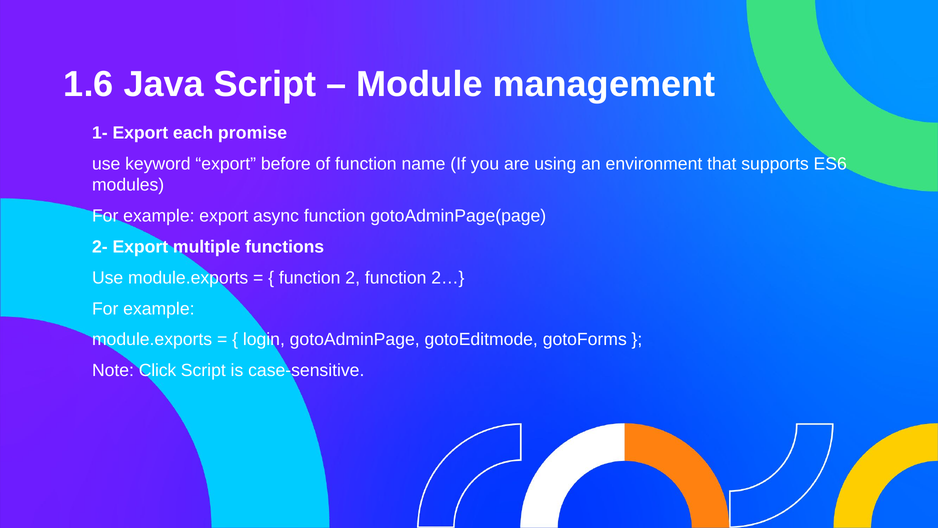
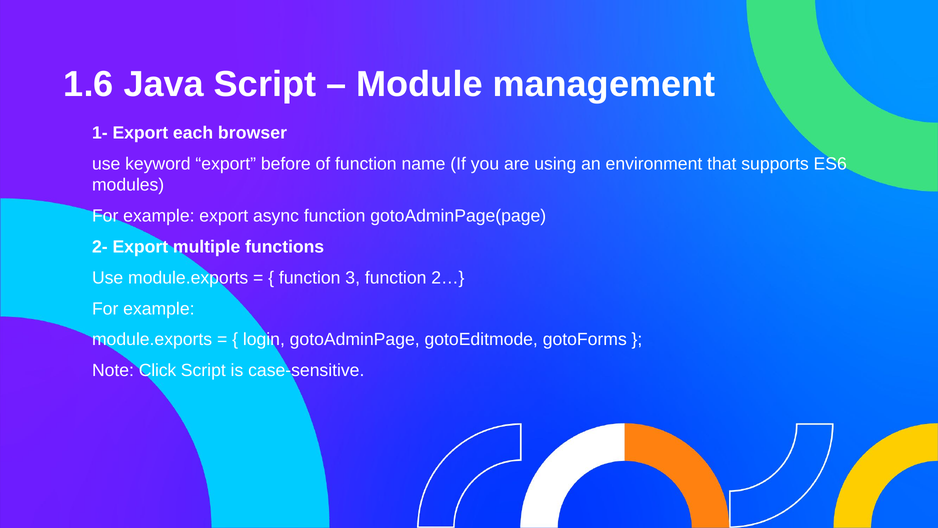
promise: promise -> browser (253, 133)
2: 2 -> 3 (353, 278)
